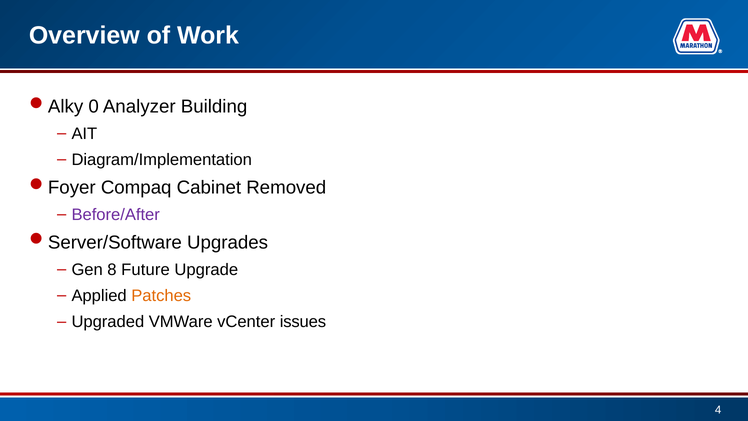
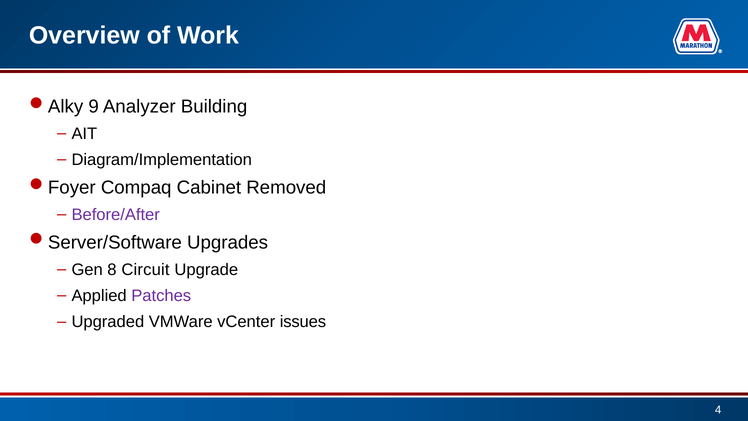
0: 0 -> 9 (94, 106)
Future: Future -> Circuit (145, 269)
Patches colour: orange -> purple (161, 296)
